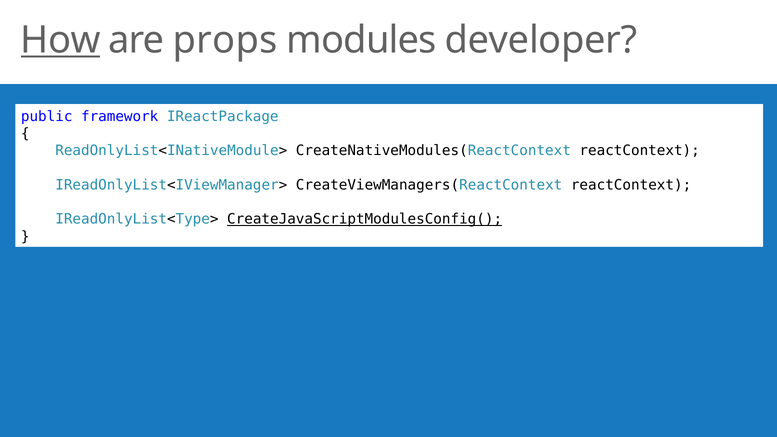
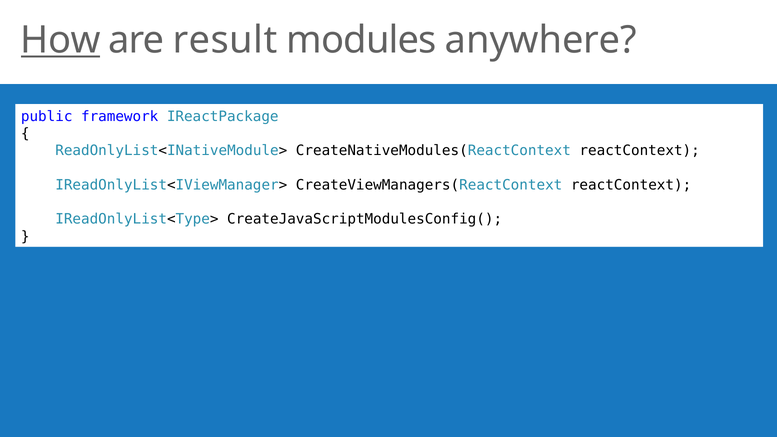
props: props -> result (225, 40)
developer: developer -> anywhere (541, 40)
CreateJavaScriptModulesConfig( underline: present -> none (365, 219)
